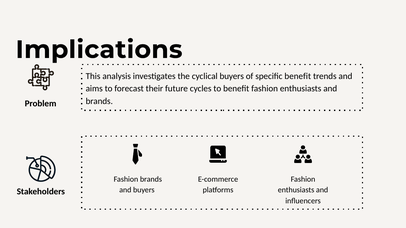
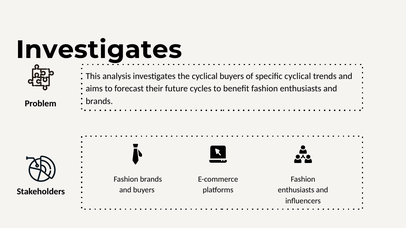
Implications: Implications -> Investigates (99, 50)
specific benefit: benefit -> cyclical (298, 76)
